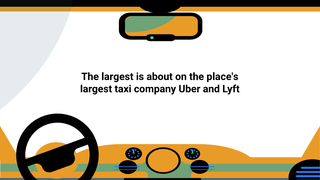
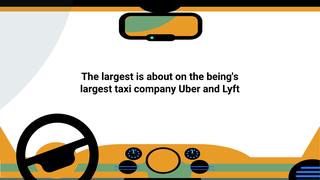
place's: place's -> being's (223, 77)
